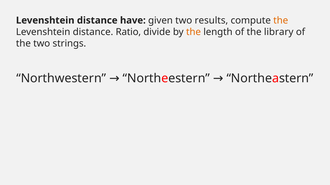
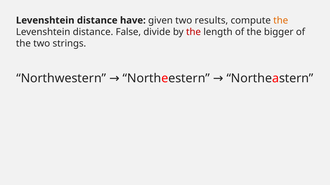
Ratio: Ratio -> False (128, 32)
the colour: orange -> red (193, 32)
library: library -> bigger (279, 32)
